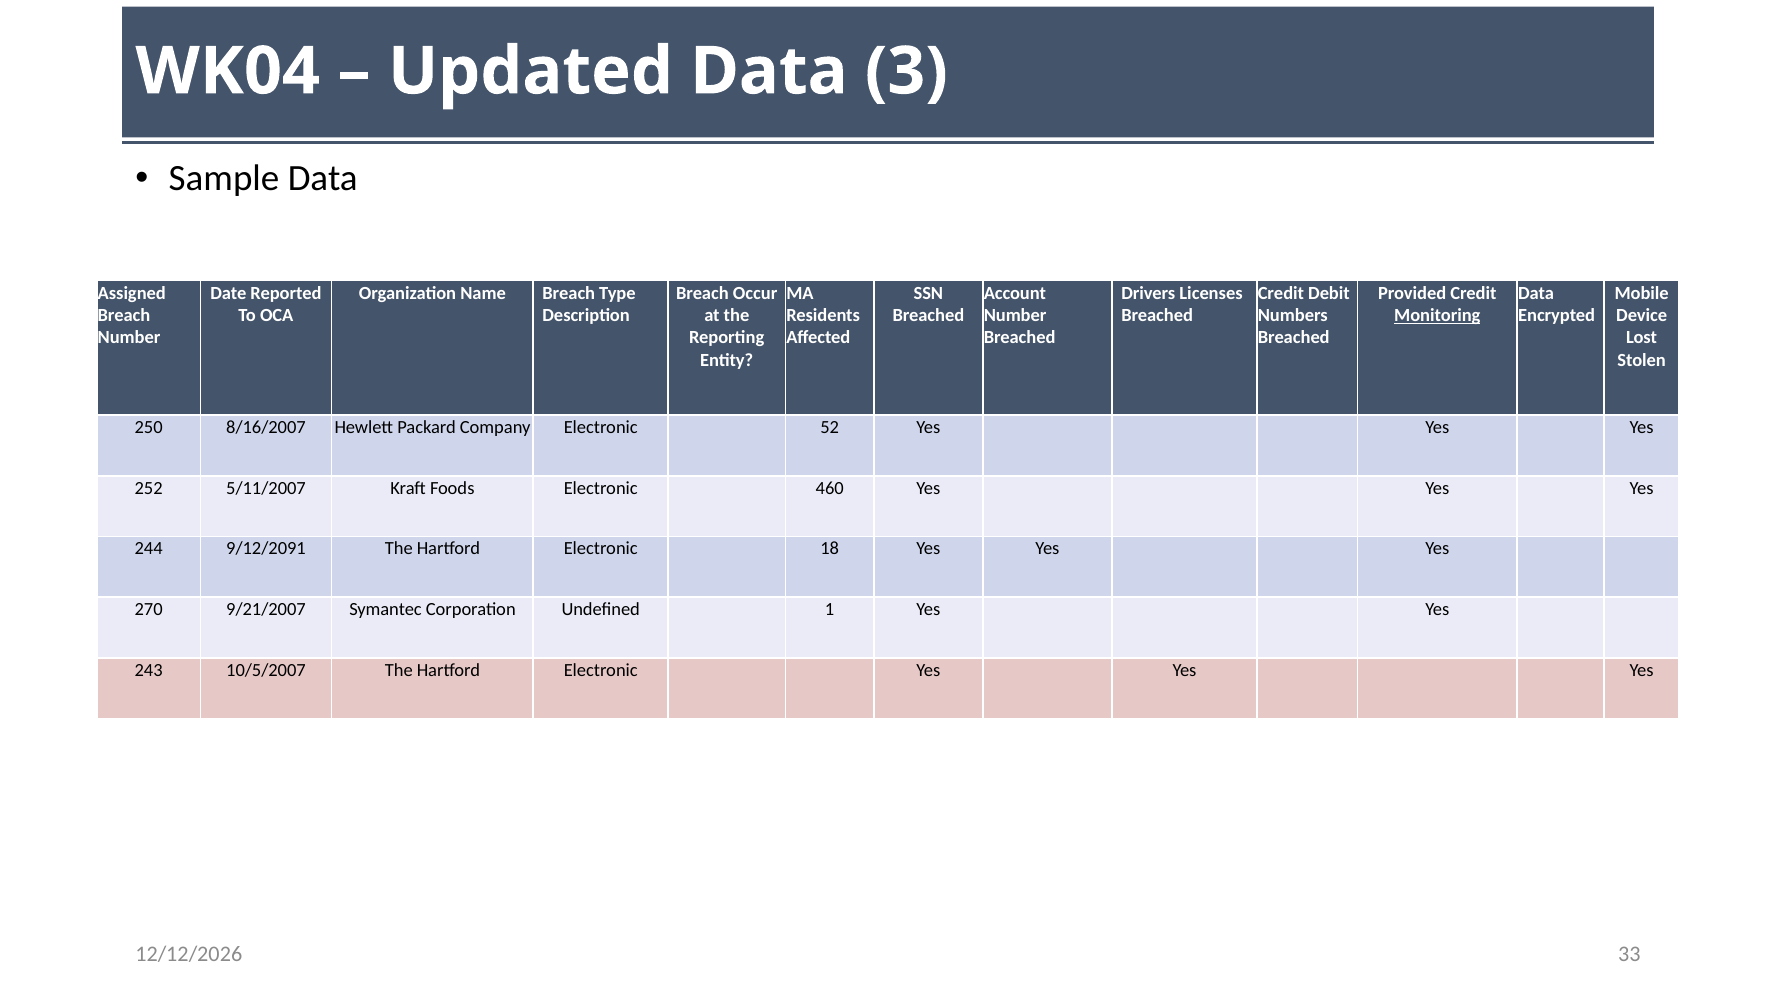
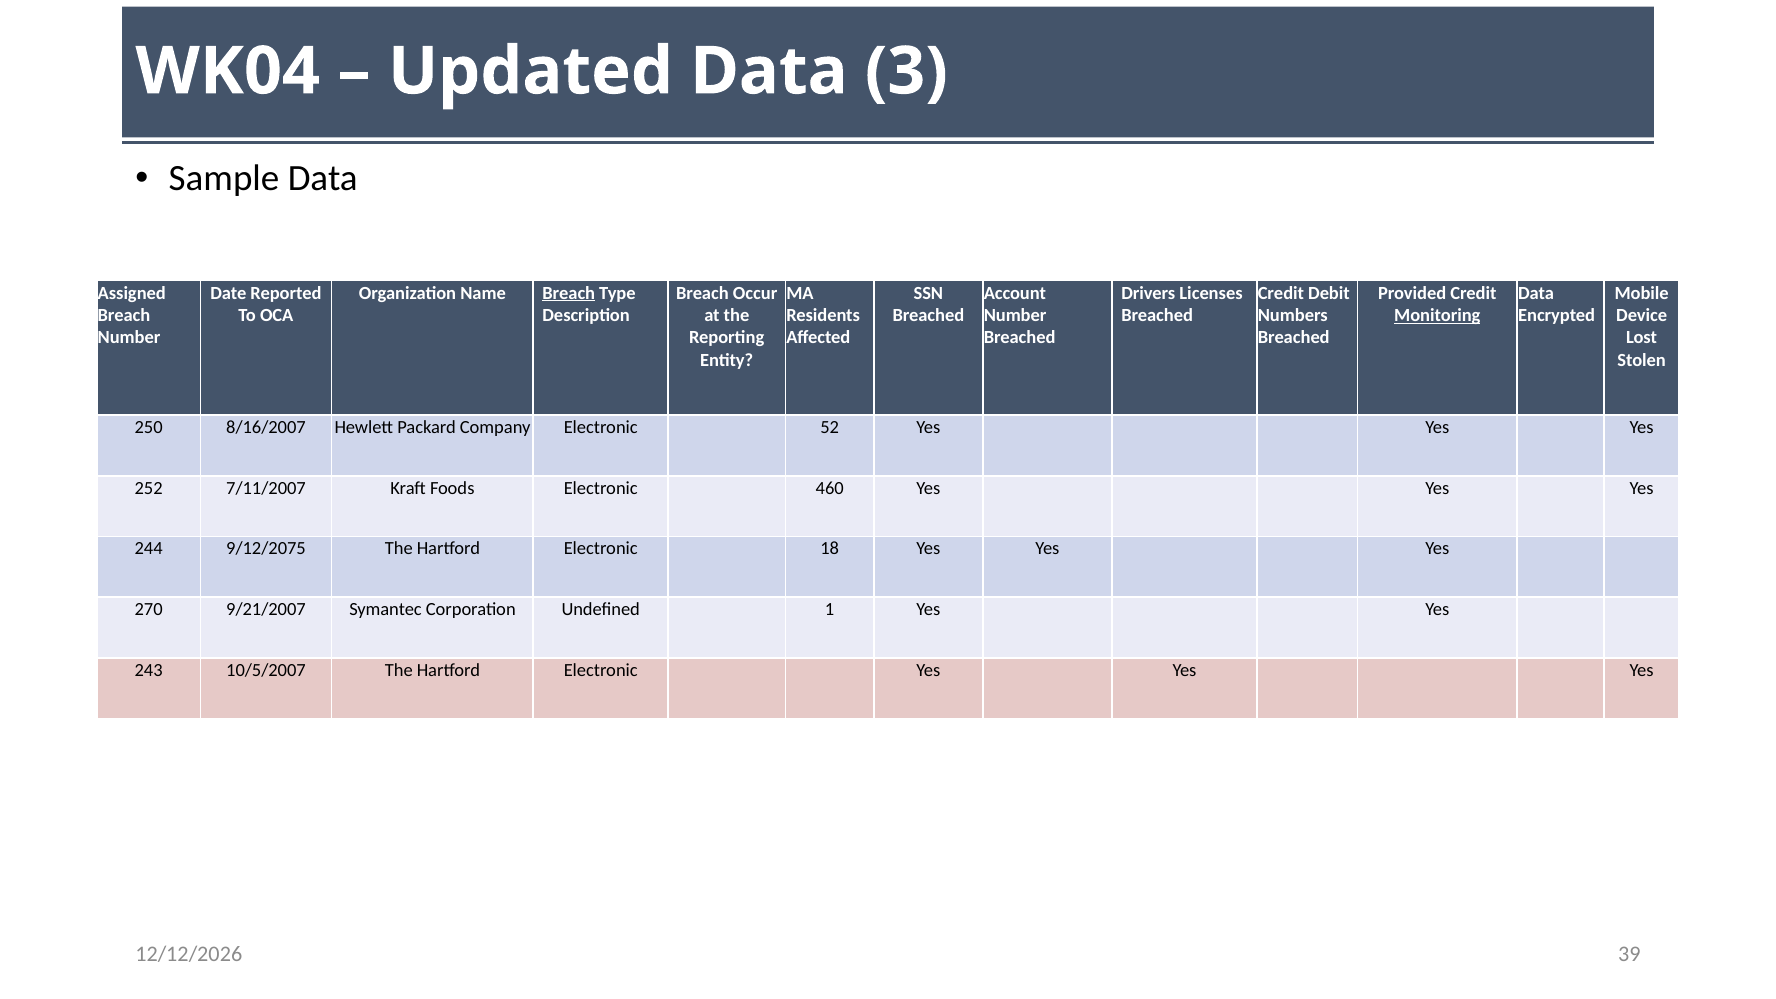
Breach underline: none -> present (569, 293)
5/11/2007: 5/11/2007 -> 7/11/2007 (266, 488)
9/12/2091: 9/12/2091 -> 9/12/2075 (266, 549)
33: 33 -> 39 (1629, 954)
